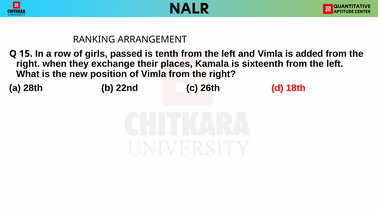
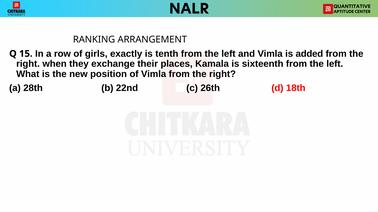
passed: passed -> exactly (126, 54)
